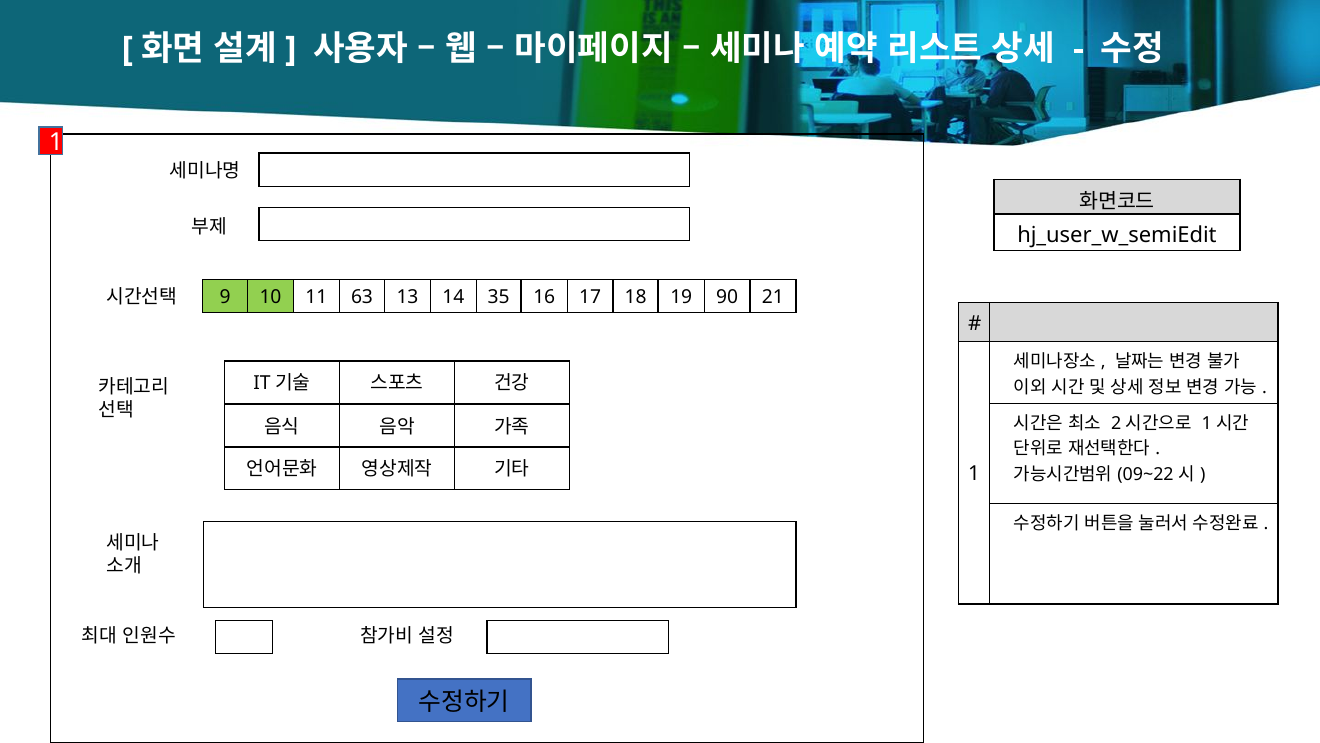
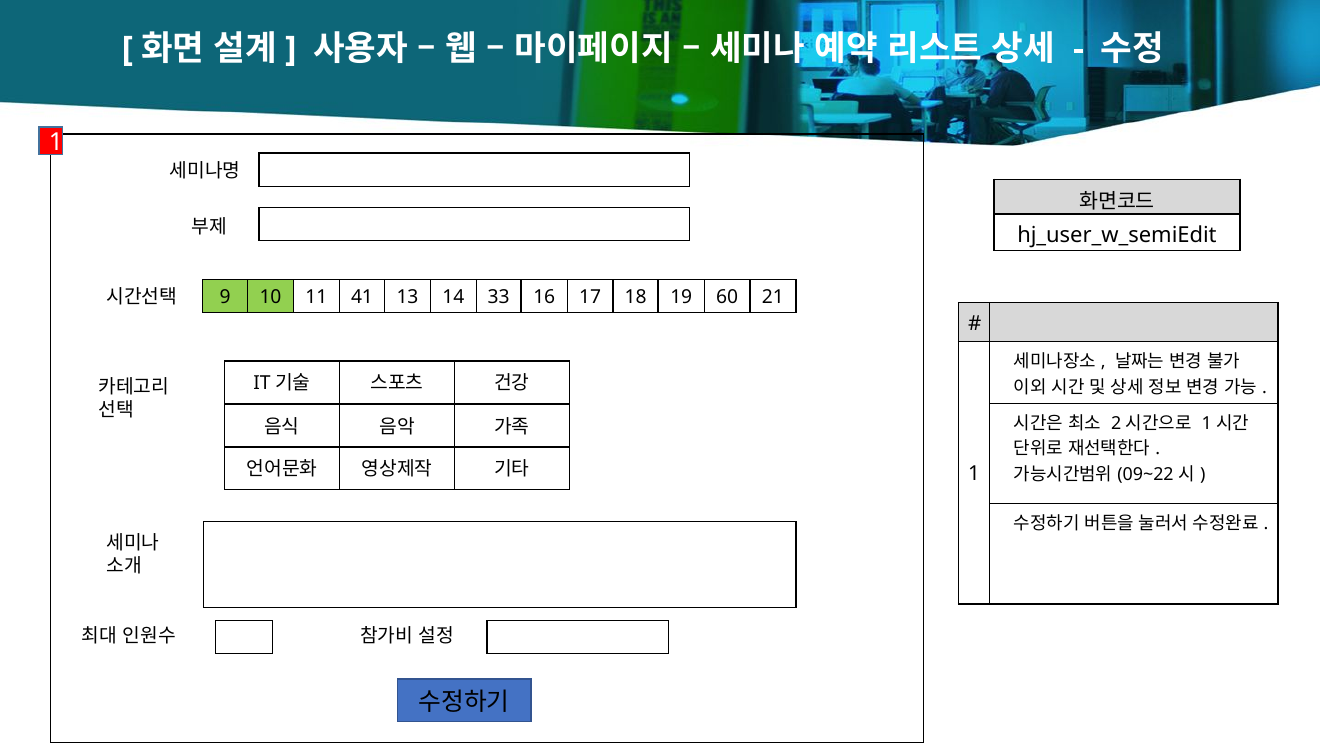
63: 63 -> 41 (362, 297)
35: 35 -> 33 (499, 297)
90: 90 -> 60 (727, 297)
